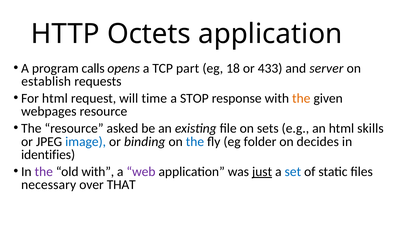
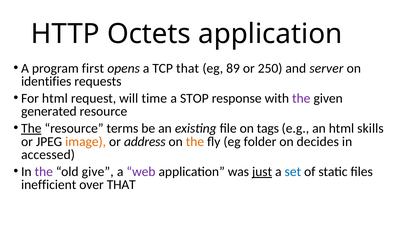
calls: calls -> first (93, 68)
TCP part: part -> that (188, 68)
18: 18 -> 89 (233, 68)
433: 433 -> 250 (270, 68)
establish: establish -> identifies (46, 81)
the colour: orange -> purple (301, 98)
webpages: webpages -> generated (49, 111)
The underline: none -> present (31, 128)
asked: asked -> terms (122, 128)
sets: sets -> tags (268, 128)
image colour: blue -> orange (86, 141)
binding: binding -> address (145, 141)
the colour: blue -> orange (195, 141)
identifies: identifies -> accessed (48, 155)
old with: with -> give (98, 171)
necessary: necessary -> inefficient (49, 185)
